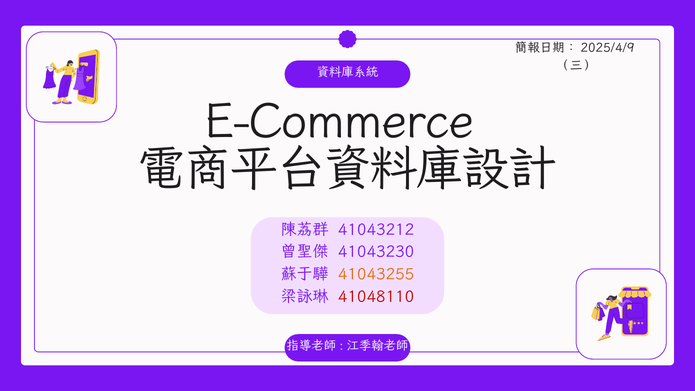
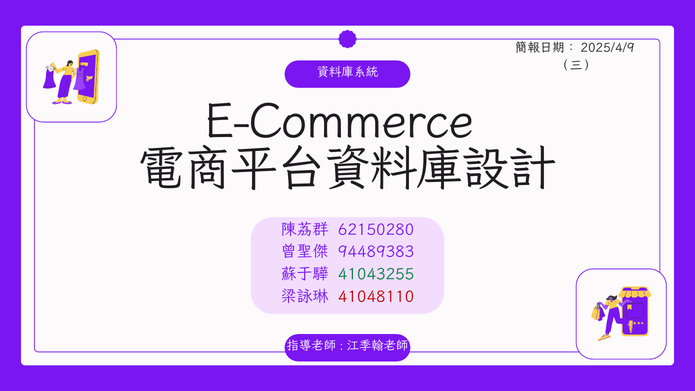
41043212: 41043212 -> 62150280 (376, 229)
41043230: 41043230 -> 94489383 (376, 252)
41043255 colour: orange -> green (376, 274)
